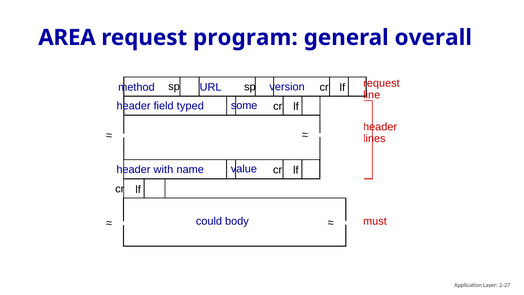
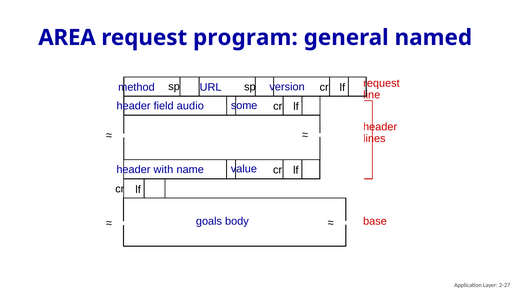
overall: overall -> named (433, 38)
typed: typed -> audio (190, 106)
must: must -> base (375, 221)
could: could -> goals (209, 221)
